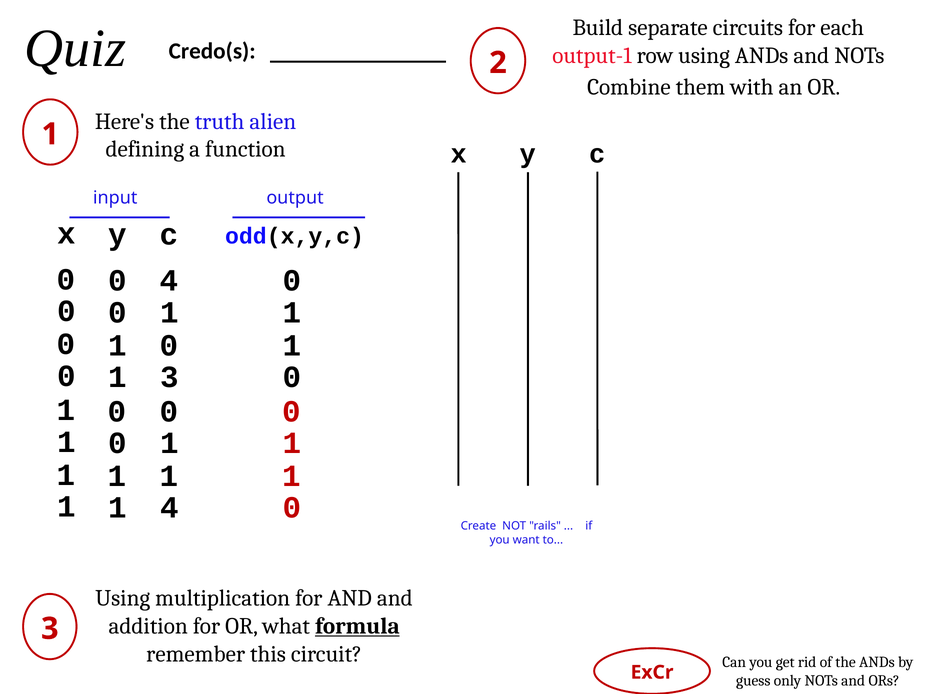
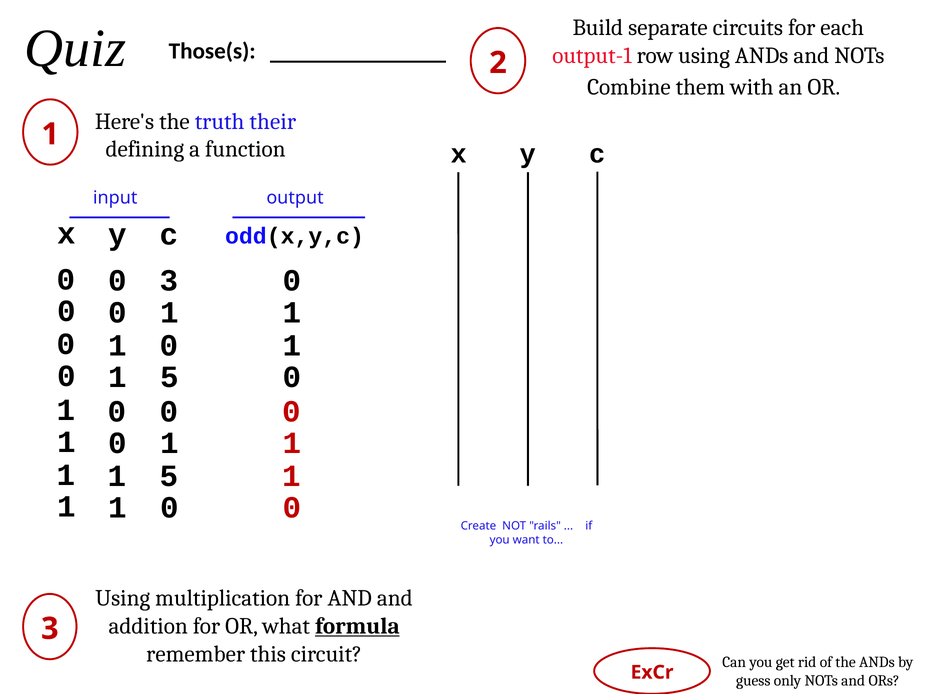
Credo(s: Credo(s -> Those(s (212, 51)
alien: alien -> their (273, 122)
0 4: 4 -> 3 (169, 281)
3: 3 -> 5 (169, 377)
1: 1 -> 5 (169, 476)
4: 4 -> 0 (169, 508)
